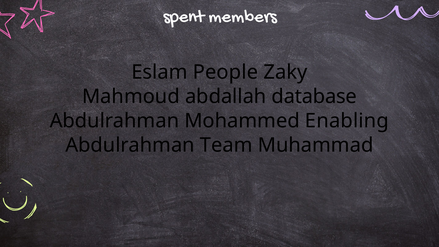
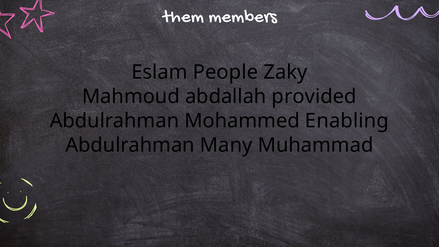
spent: spent -> them (184, 15)
database: database -> provided (314, 96)
Team: Team -> Many (226, 145)
